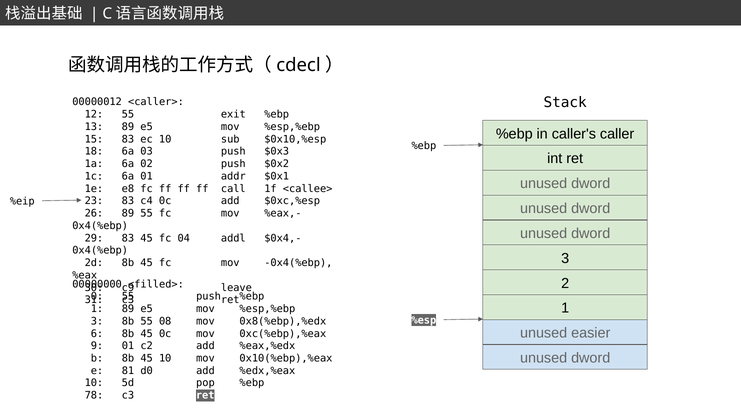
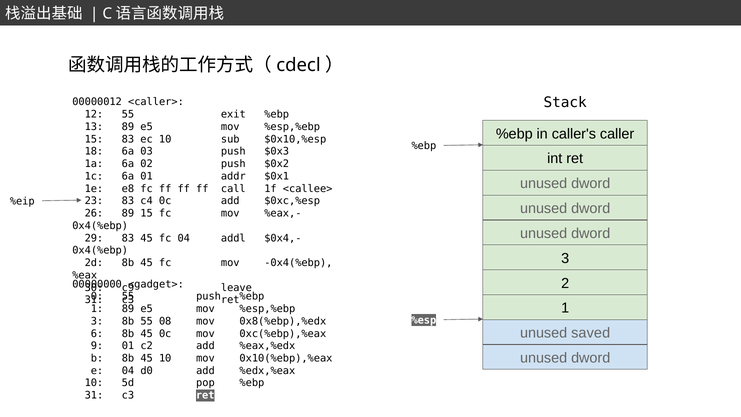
89 55: 55 -> 15 (147, 213)
<filled>: <filled> -> <gadget> (156, 284)
easier: easier -> saved (591, 333)
e 81: 81 -> 04 (128, 371)
78: 78 -> 31 (94, 395)
